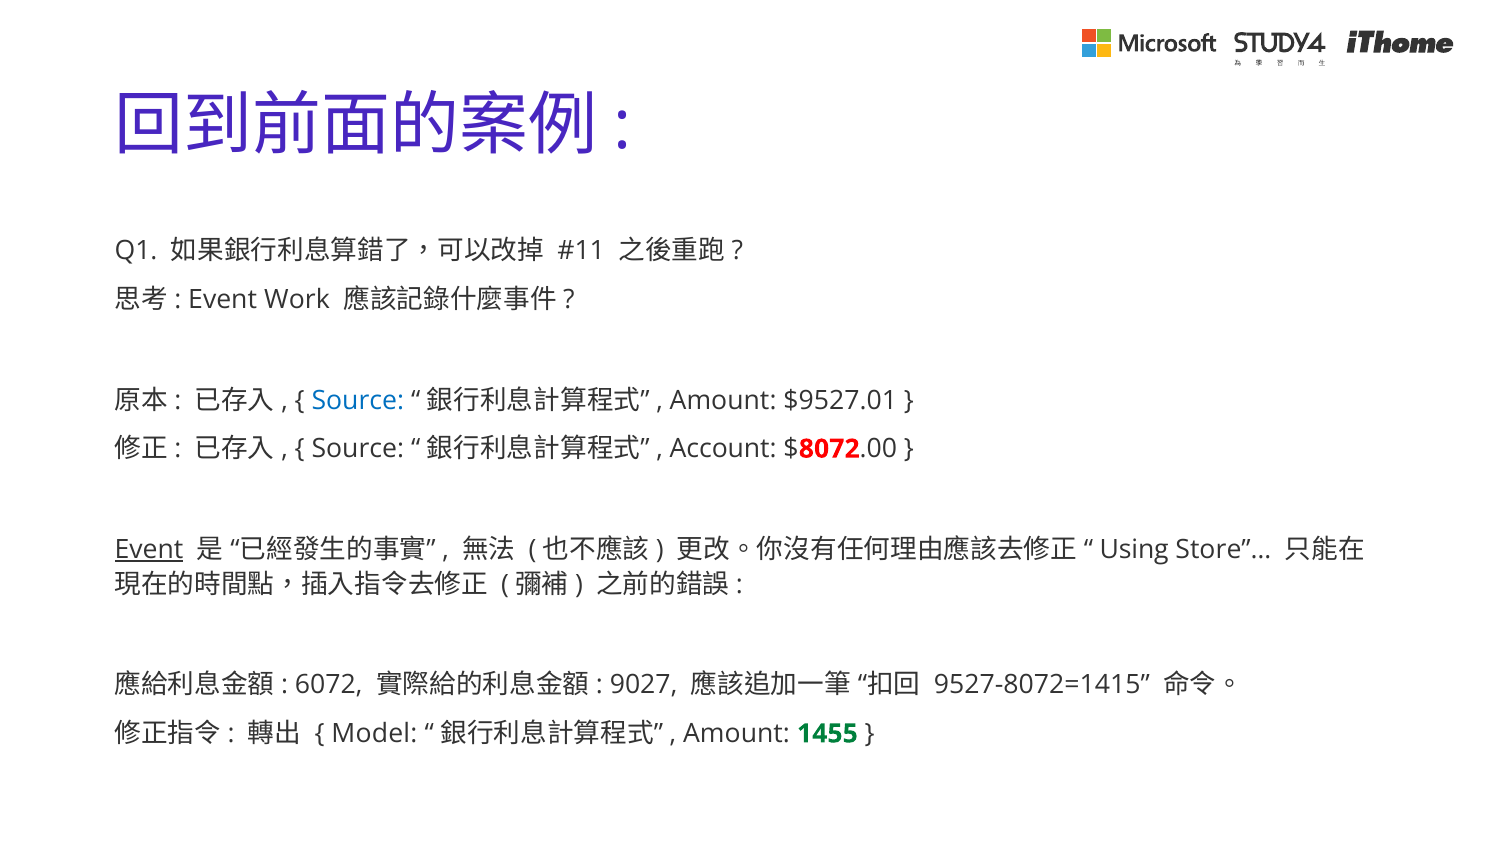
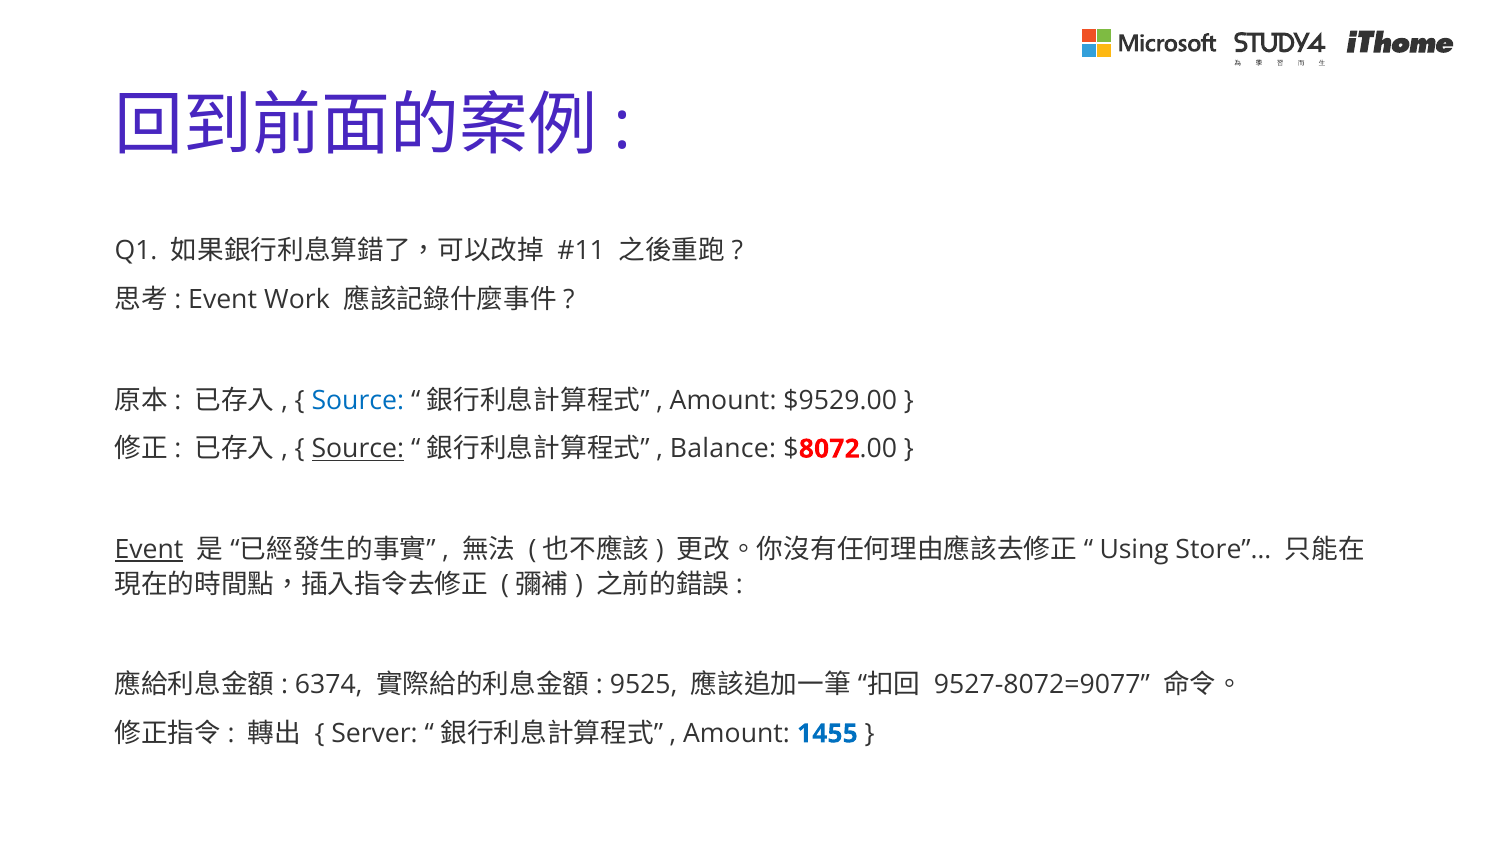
$9527.01: $9527.01 -> $9529.00 (840, 401)
Source underline: none -> present (358, 449)
Account: Account -> Balance (723, 449)
6072: 6072 -> 6374 (329, 686)
9027: 9027 -> 9525 (644, 686)
9527-8072=1415: 9527-8072=1415 -> 9527-8072=9077 (1042, 686)
Model: Model -> Server (375, 734)
1455 colour: green -> blue (827, 734)
